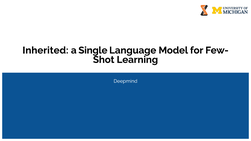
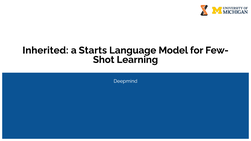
Single: Single -> Starts (93, 50)
